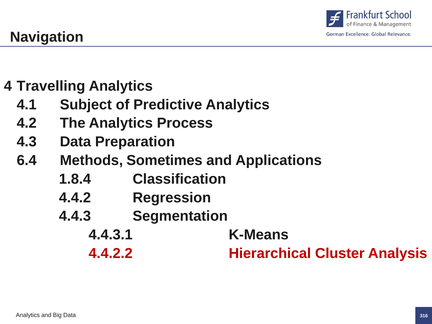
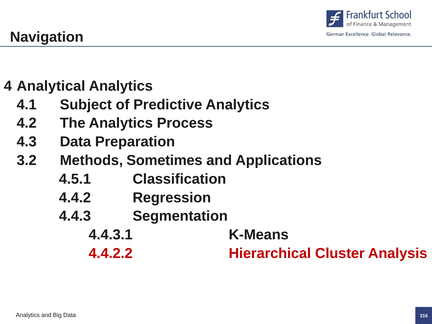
Travelling: Travelling -> Analytical (51, 86)
6.4: 6.4 -> 3.2 (27, 160)
1.8.4: 1.8.4 -> 4.5.1 (75, 179)
